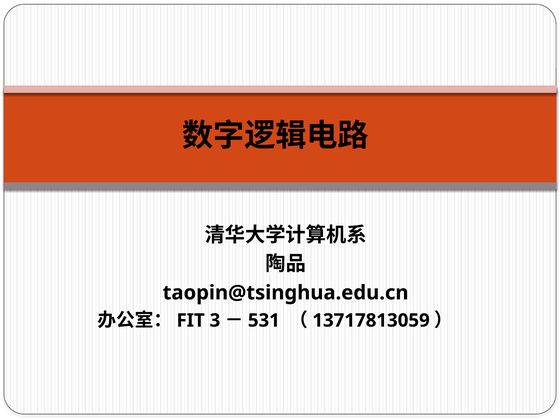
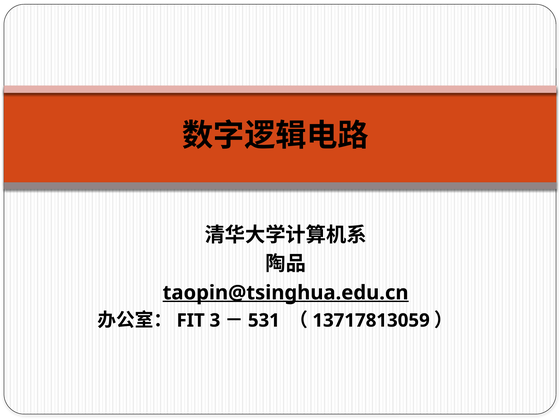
taopin@tsinghua.edu.cn underline: none -> present (286, 293)
